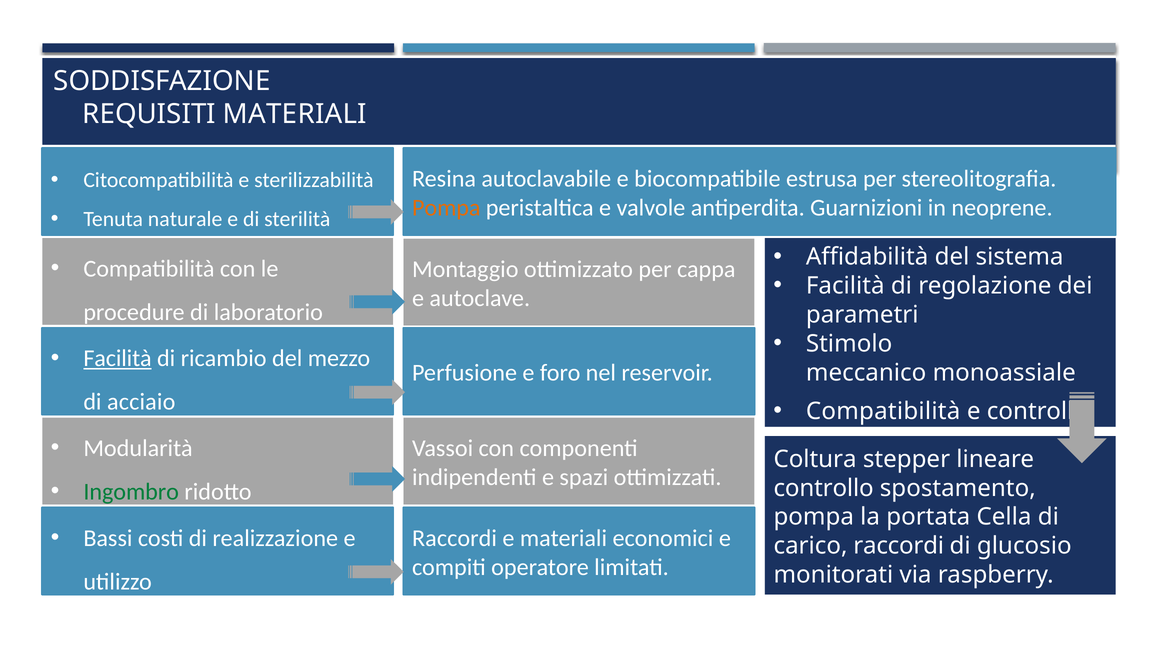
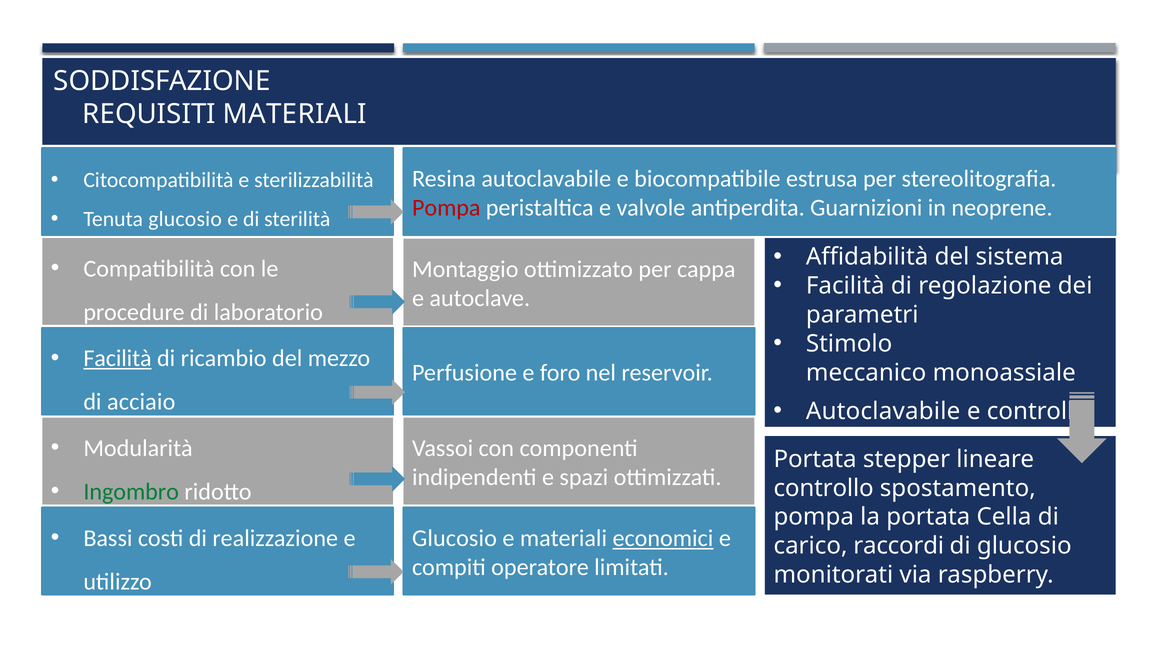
Pompa colour: orange -> red (446, 208)
Tenuta naturale: naturale -> glucosio (185, 219)
Compatibilità: Compatibilità -> Autoclavabile (883, 412)
Coltura: Coltura -> Portata (815, 459)
Raccordi: Raccordi -> Glucosio (454, 538)
economici underline: none -> present (663, 538)
